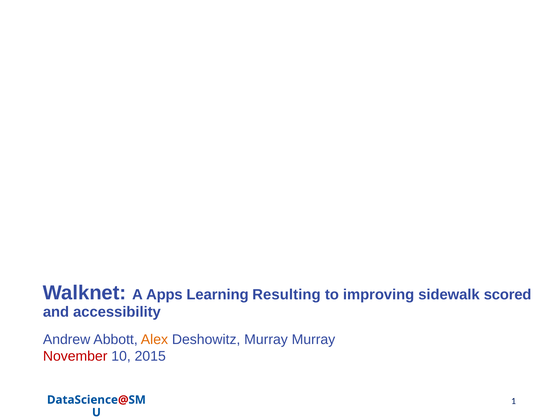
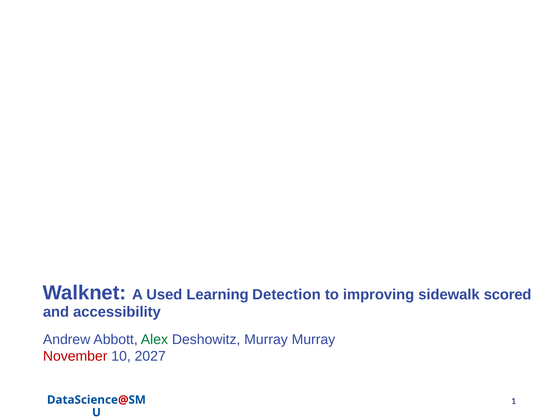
Apps: Apps -> Used (164, 295)
Resulting: Resulting -> Detection (286, 295)
Alex colour: orange -> green (154, 339)
2015: 2015 -> 2027 (150, 356)
